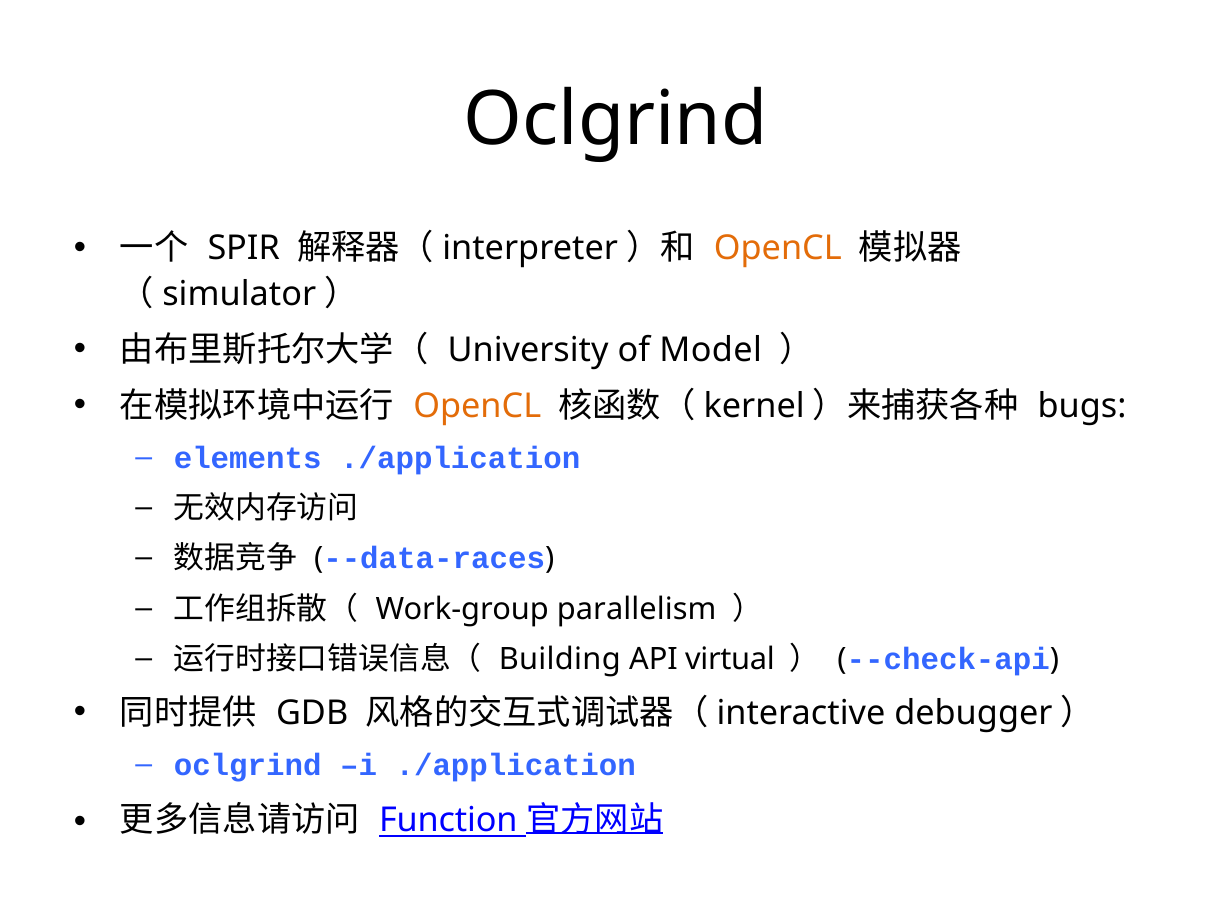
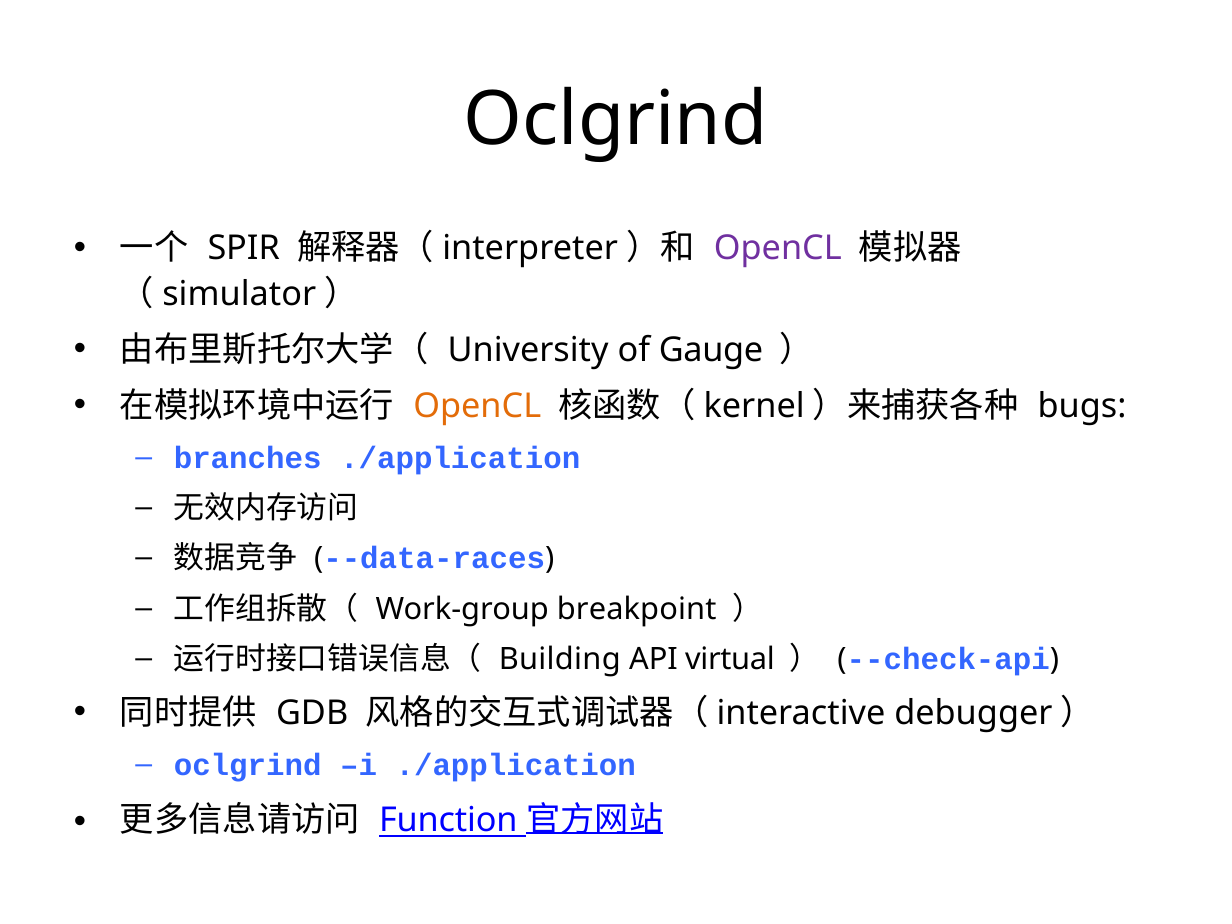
OpenCL colour: orange -> purple (778, 249)
Model: Model -> Gauge (711, 350)
elements: elements -> branches (248, 458)
parallelism: parallelism -> breakpoint (637, 609)
